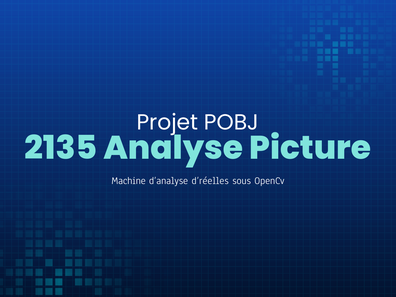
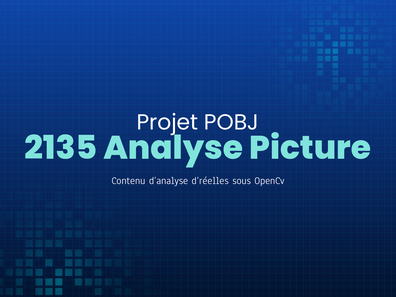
Machine: Machine -> Contenu (128, 181)
